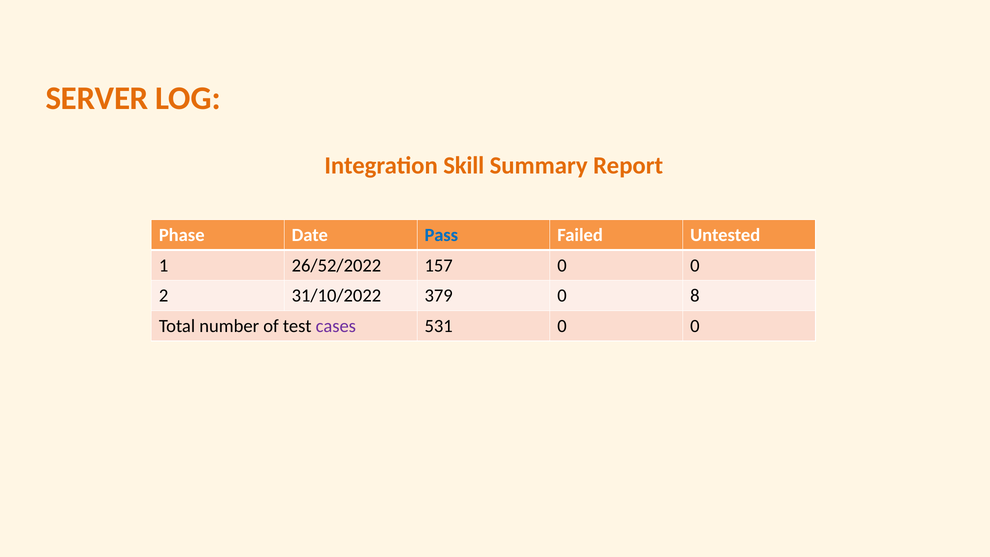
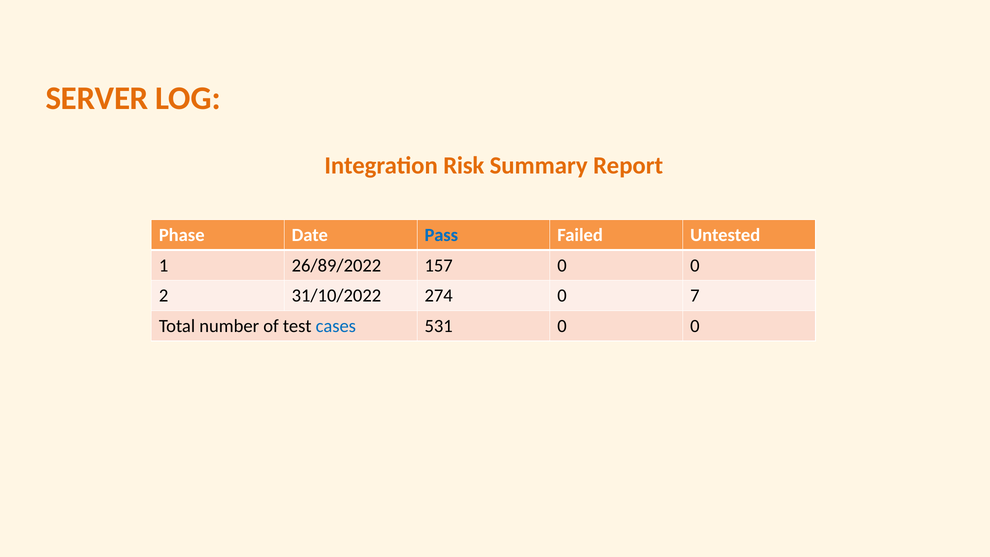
Skill: Skill -> Risk (464, 165)
26/52/2022: 26/52/2022 -> 26/89/2022 (336, 265)
379: 379 -> 274 (439, 296)
8: 8 -> 7 (695, 296)
cases colour: purple -> blue (336, 326)
